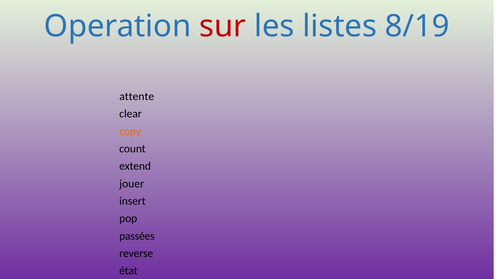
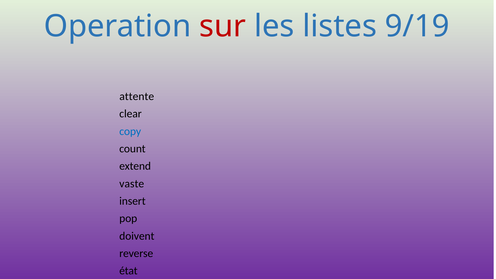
8/19: 8/19 -> 9/19 (417, 26)
copy colour: orange -> blue (130, 131)
jouer: jouer -> vaste (132, 184)
passées: passées -> doivent (137, 236)
